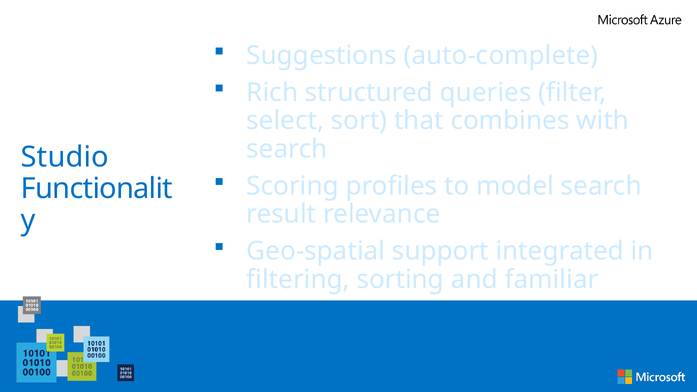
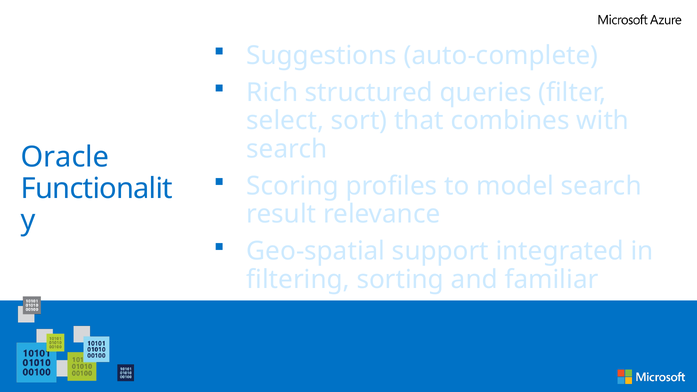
Studio: Studio -> Oracle (65, 157)
